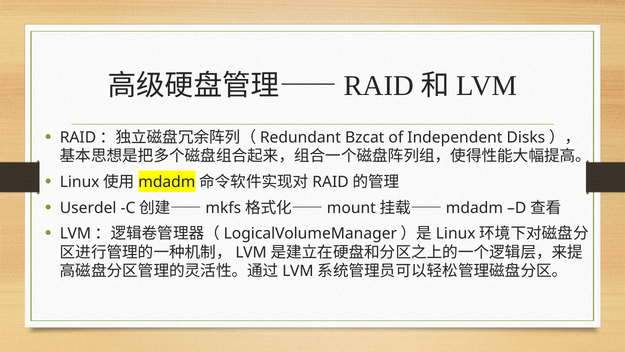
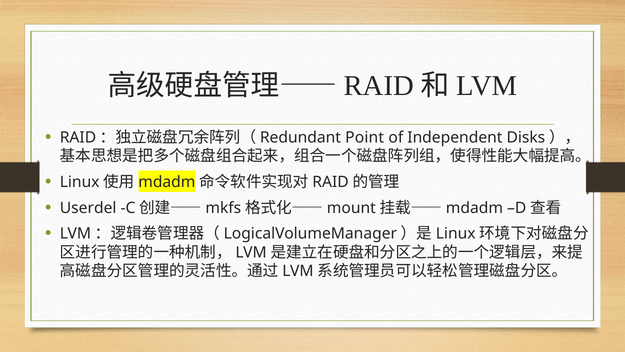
Bzcat: Bzcat -> Point (365, 137)
